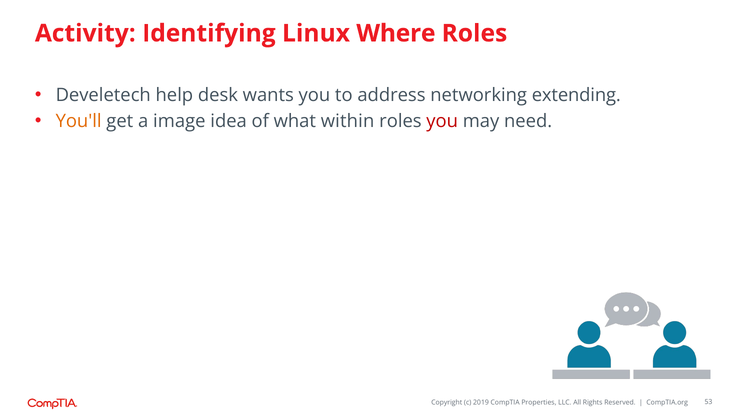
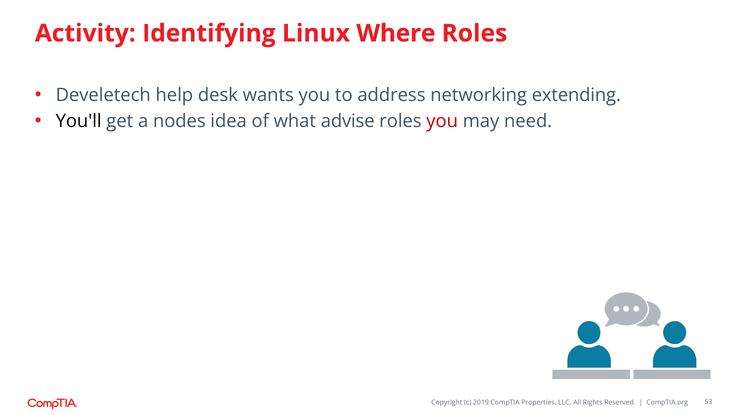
You'll colour: orange -> black (79, 121)
image: image -> nodes (179, 121)
within: within -> advise (348, 121)
